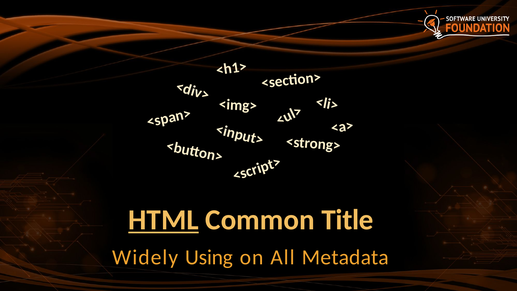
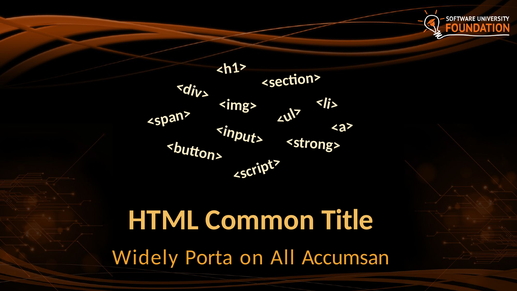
HTML underline: present -> none (164, 220)
Using: Using -> Porta (209, 257)
Metadata: Metadata -> Accumsan (346, 257)
